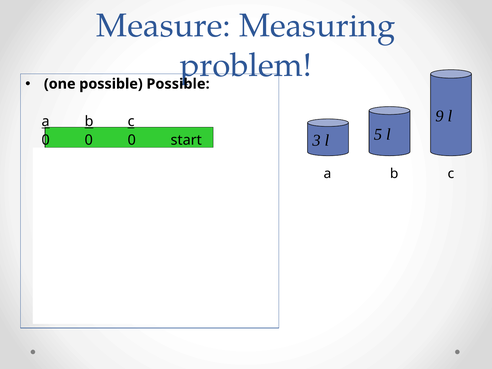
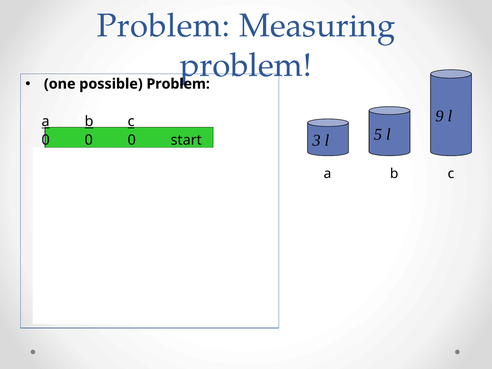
Measure: Measure -> Problem (163, 26)
possible Possible: Possible -> Problem (178, 84)
